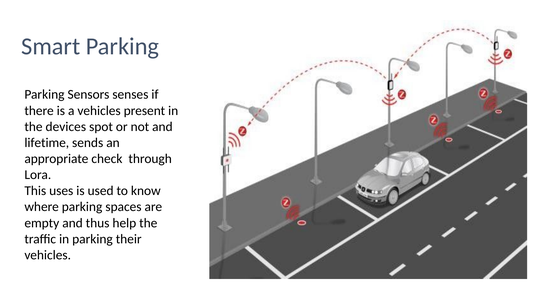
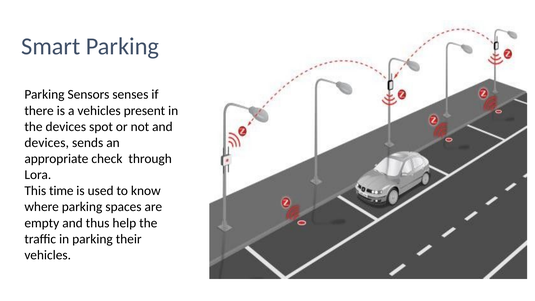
lifetime: lifetime -> devices (47, 143)
uses: uses -> time (61, 191)
